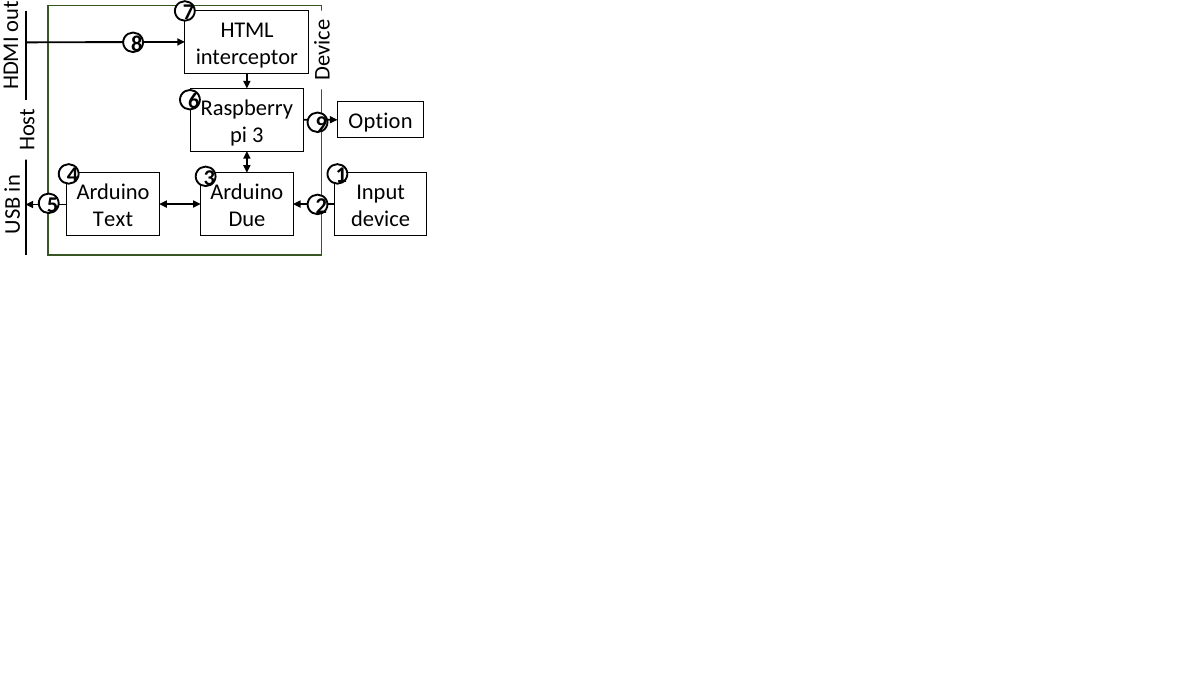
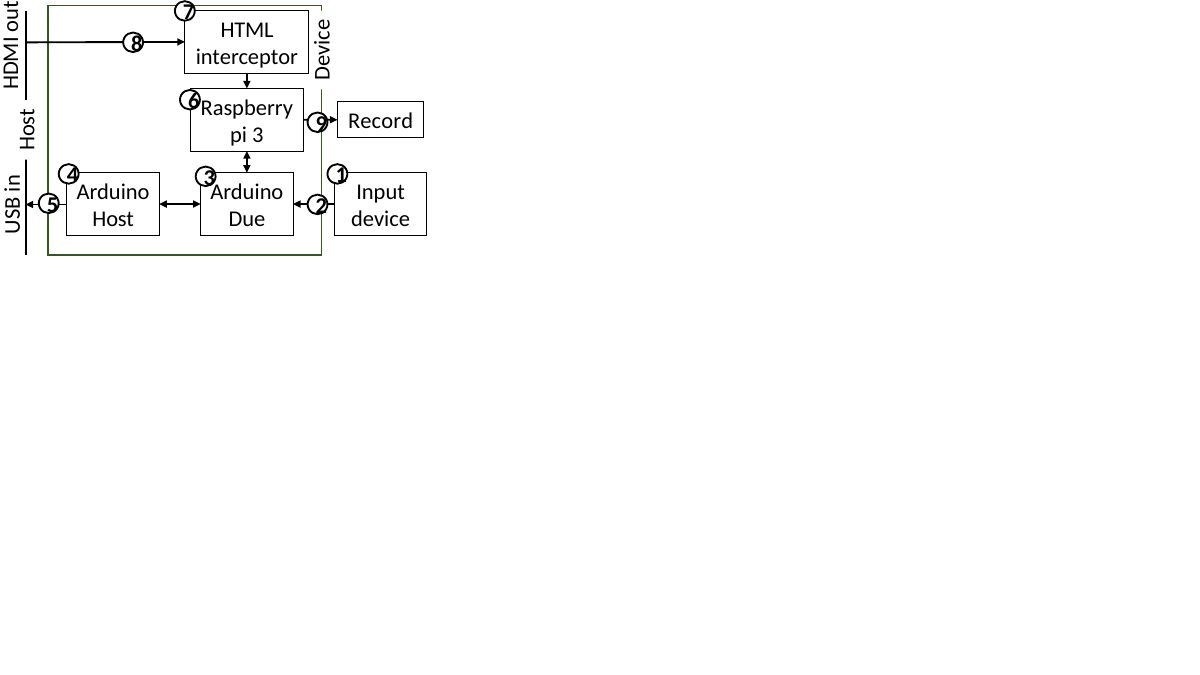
Option: Option -> Record (381, 121)
Text: Text -> Host (113, 219)
